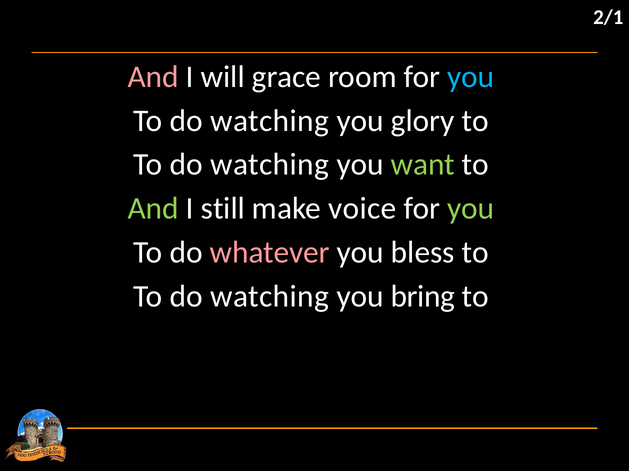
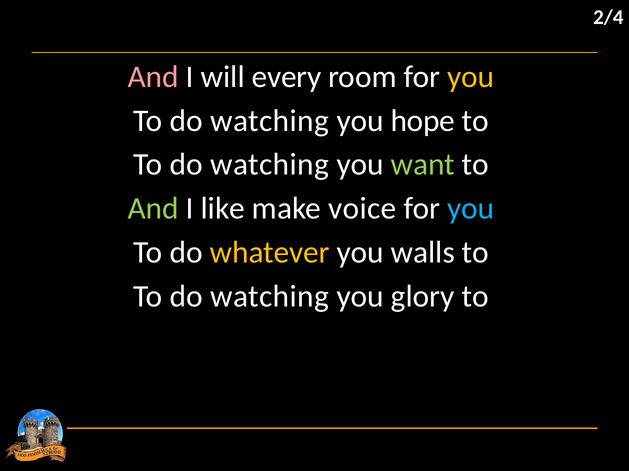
2/1: 2/1 -> 2/4 (608, 17)
grace: grace -> every (287, 77)
you colour: light blue -> yellow (471, 77)
glory: glory -> hope (423, 121)
still: still -> like (223, 209)
you colour: light green -> light blue (471, 209)
whatever colour: pink -> yellow (270, 253)
bless: bless -> walls (423, 253)
bring: bring -> glory (423, 297)
